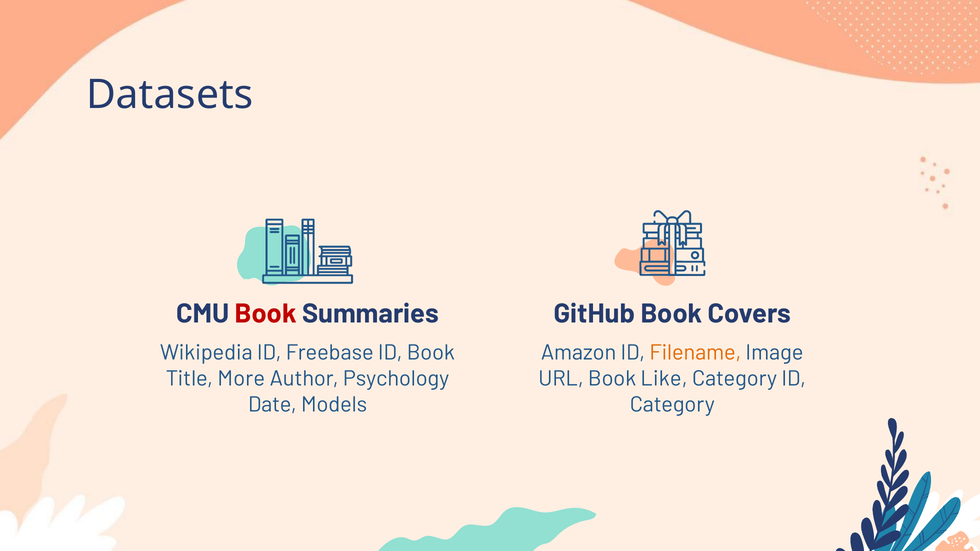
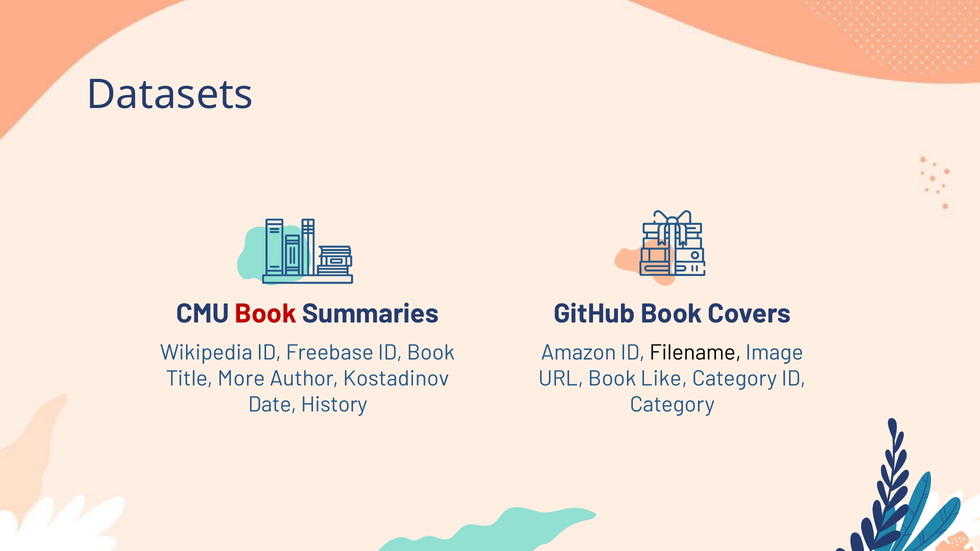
Filename colour: orange -> black (695, 353)
Psychology: Psychology -> Kostadinov (396, 379)
Models: Models -> History (334, 405)
